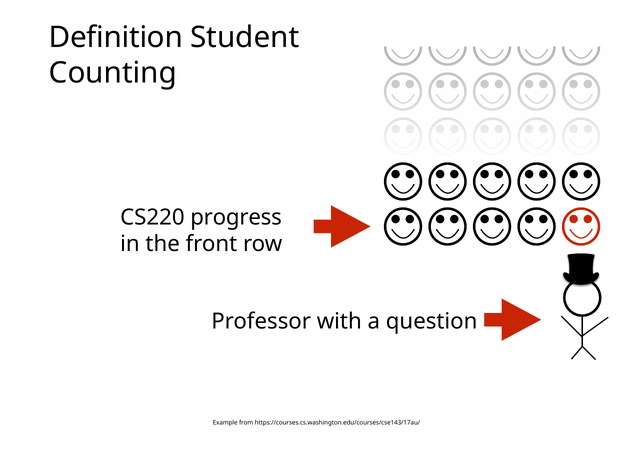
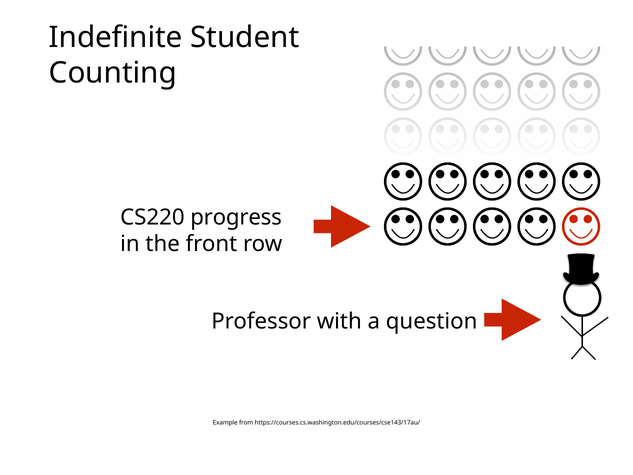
Definition: Definition -> Indefinite (116, 37)
